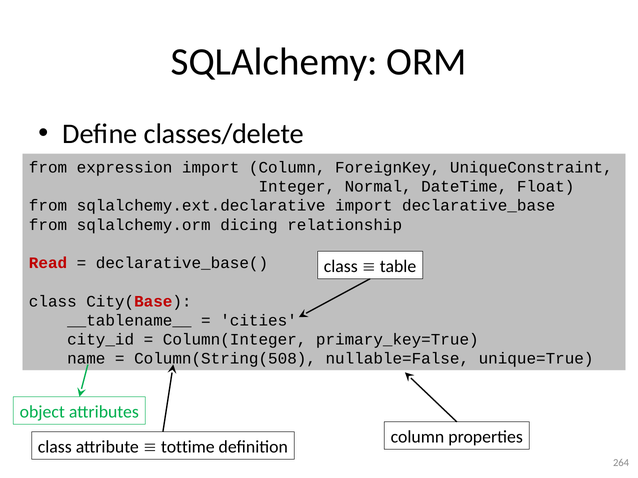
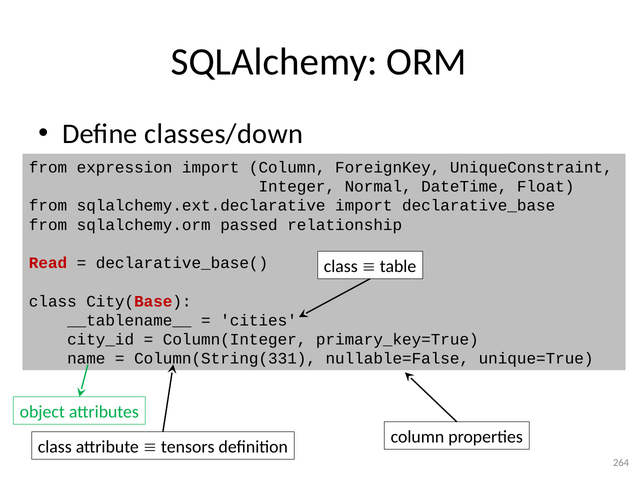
classes/delete: classes/delete -> classes/down (224, 134)
dicing: dicing -> passed (249, 225)
Column(String(508: Column(String(508 -> Column(String(331 (225, 359)
tottime: tottime -> tensors (188, 447)
